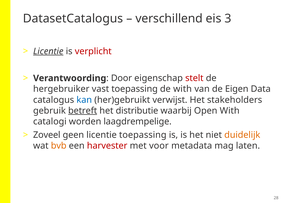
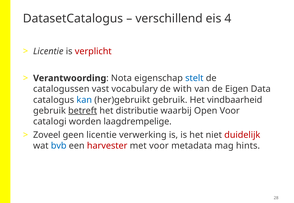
3: 3 -> 4 (228, 19)
Licentie underline: present -> none (48, 51)
Door: Door -> Nota (121, 78)
stelt colour: red -> blue (194, 78)
hergebruiker: hergebruiker -> catalogussen (61, 89)
vast toepassing: toepassing -> vocabulary (135, 89)
her)gebruikt verwijst: verwijst -> gebruik (170, 100)
stakeholders: stakeholders -> vindbaarheid (235, 100)
Open With: With -> Voor (230, 111)
licentie toepassing: toepassing -> verwerking (143, 135)
duidelijk colour: orange -> red (242, 135)
bvb colour: orange -> blue (59, 146)
laten: laten -> hints (248, 146)
